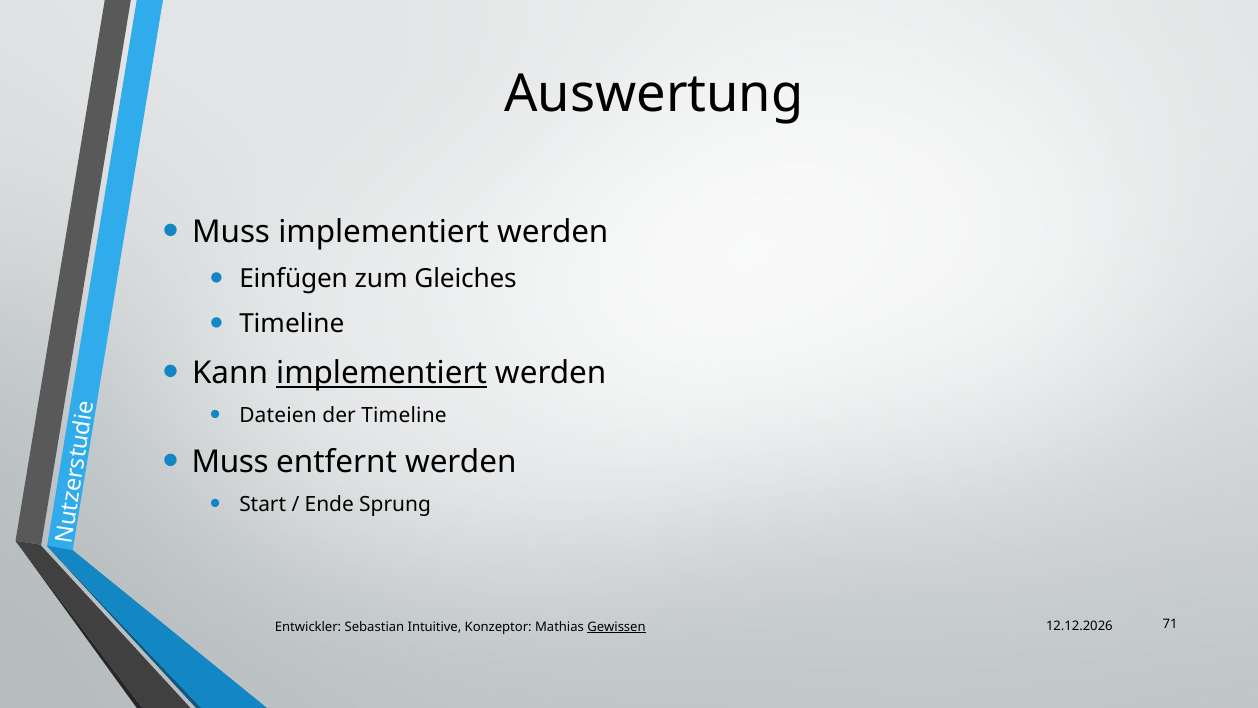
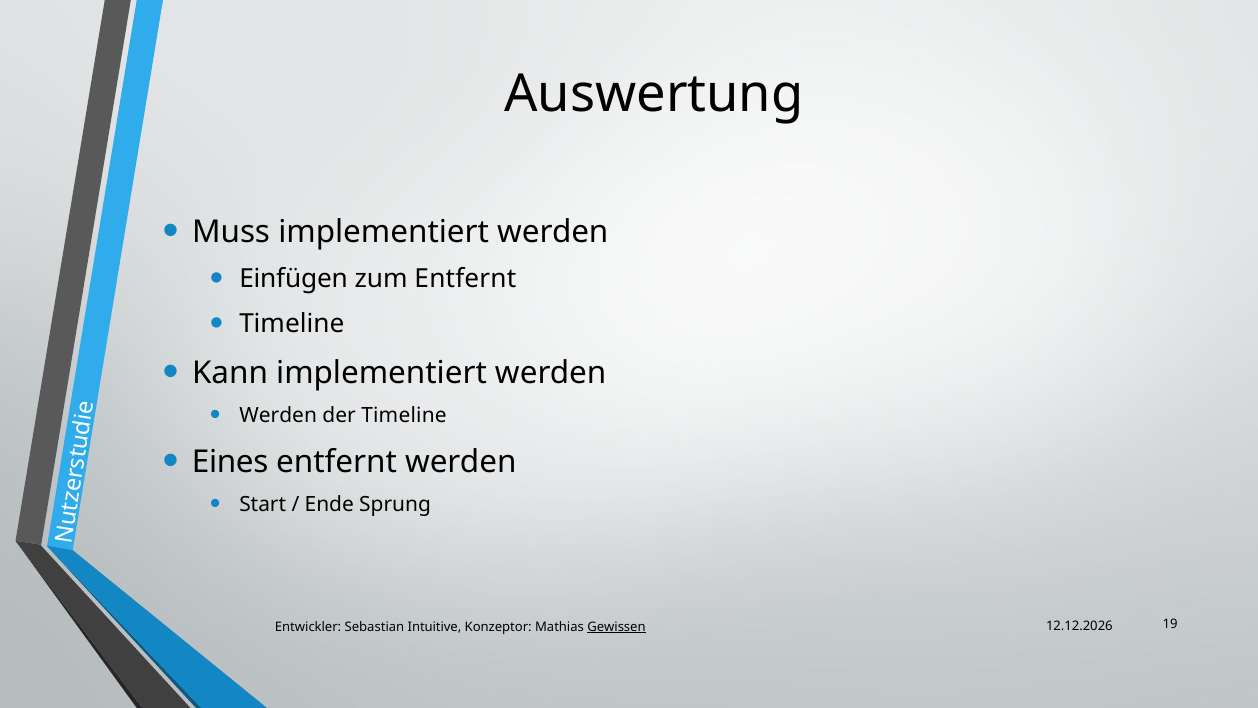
zum Gleiches: Gleiches -> Entfernt (465, 279)
implementiert underline: present -> none (382, 373)
Dateien: Dateien -> Werden (278, 416)
Muss: Muss -> Eines (230, 462)
71: 71 -> 19 (1170, 624)
